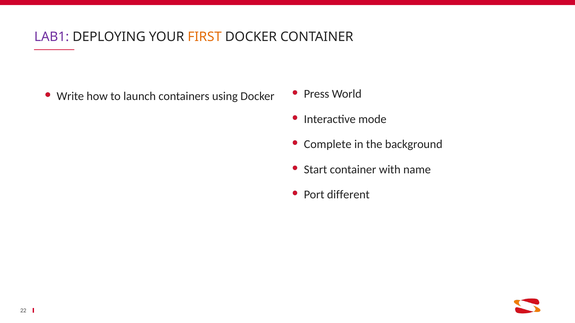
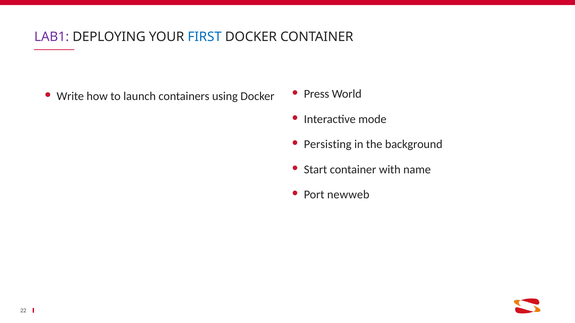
FIRST colour: orange -> blue (205, 37)
Complete: Complete -> Persisting (328, 144)
different: different -> newweb (348, 195)
